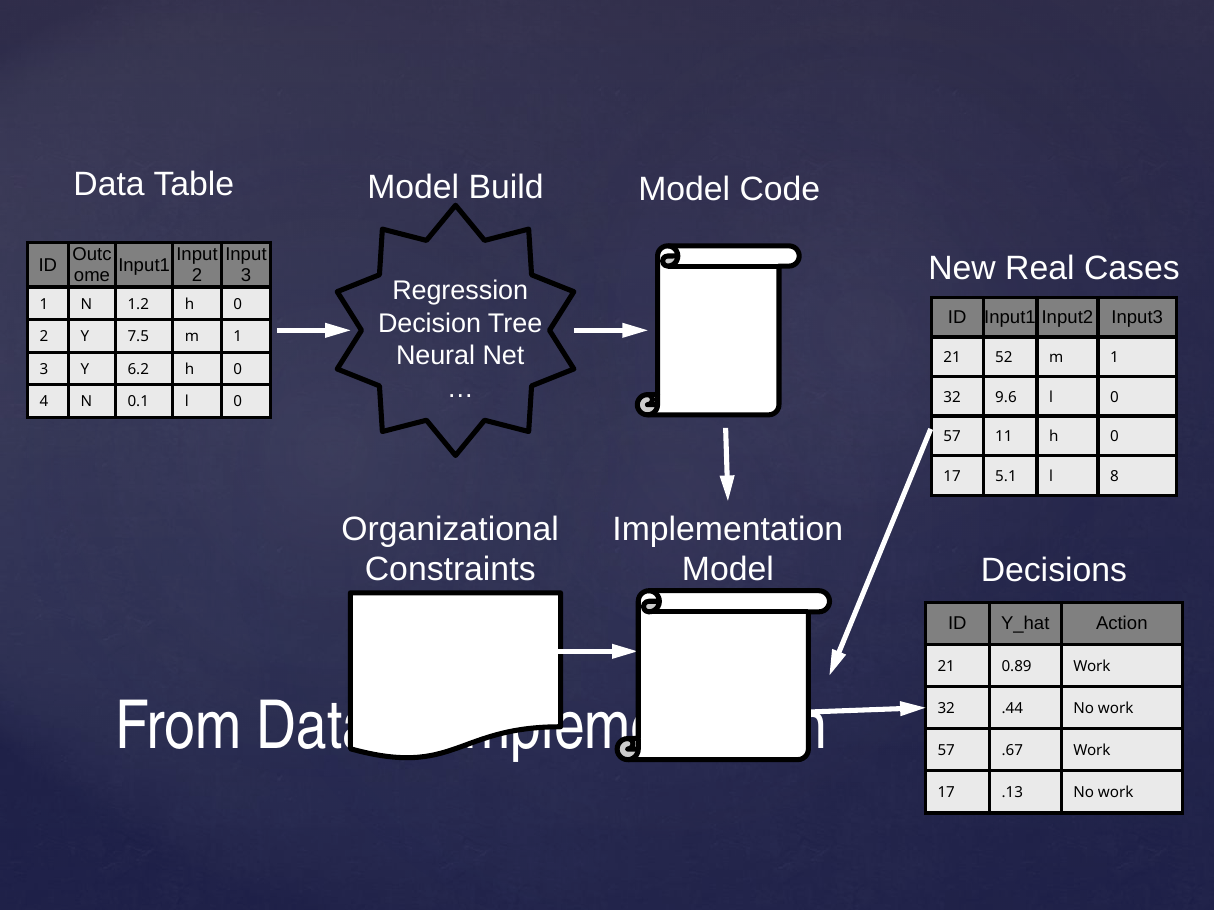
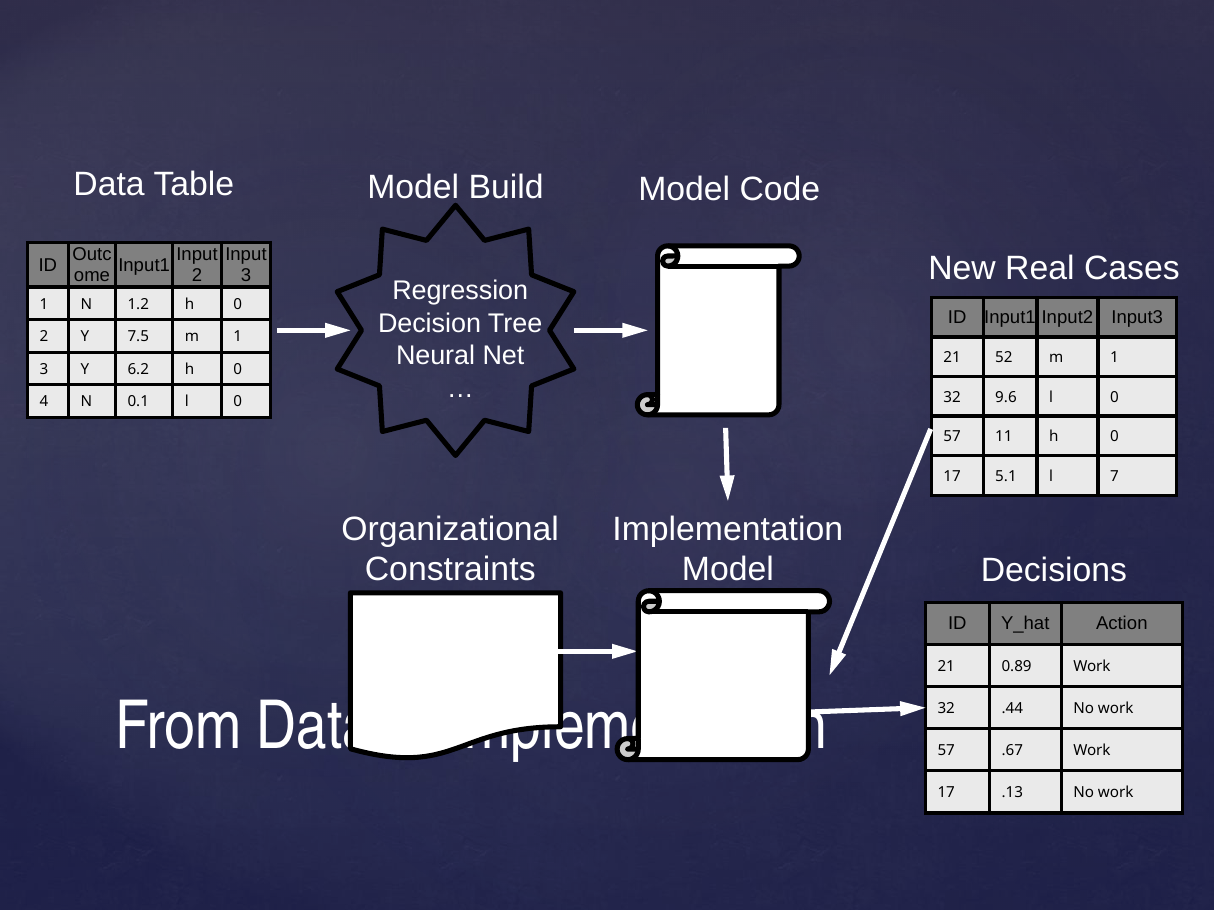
8: 8 -> 7 (1114, 477)
